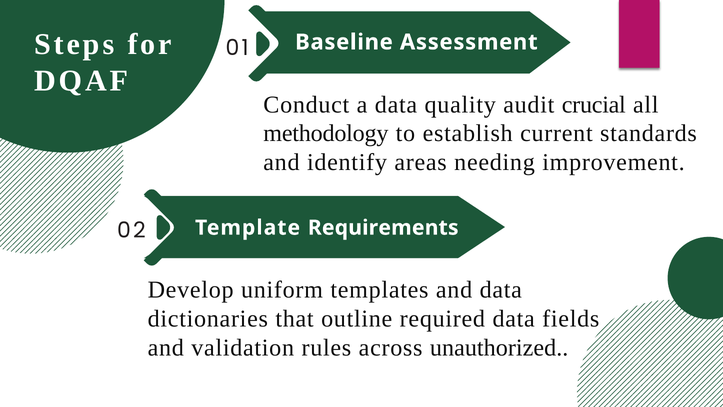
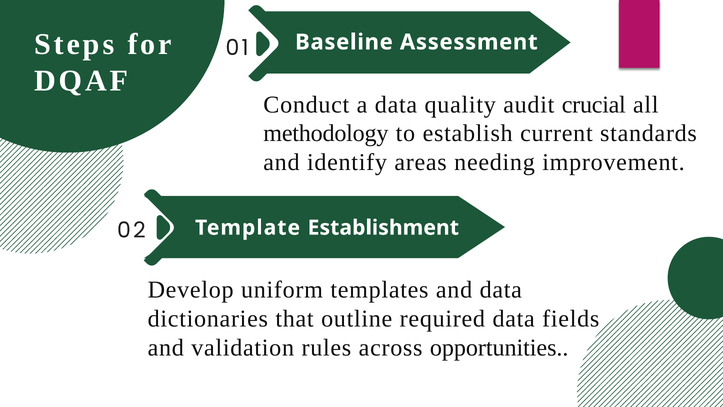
Requirements: Requirements -> Establishment (383, 228)
unauthorized: unauthorized -> opportunities (499, 347)
